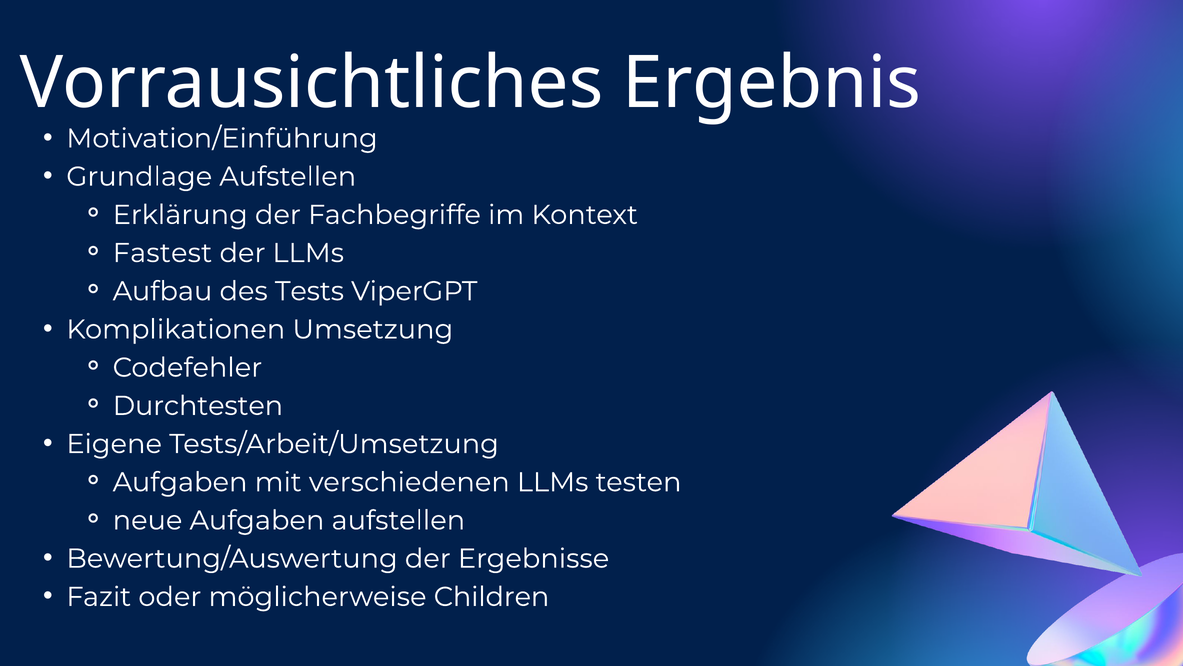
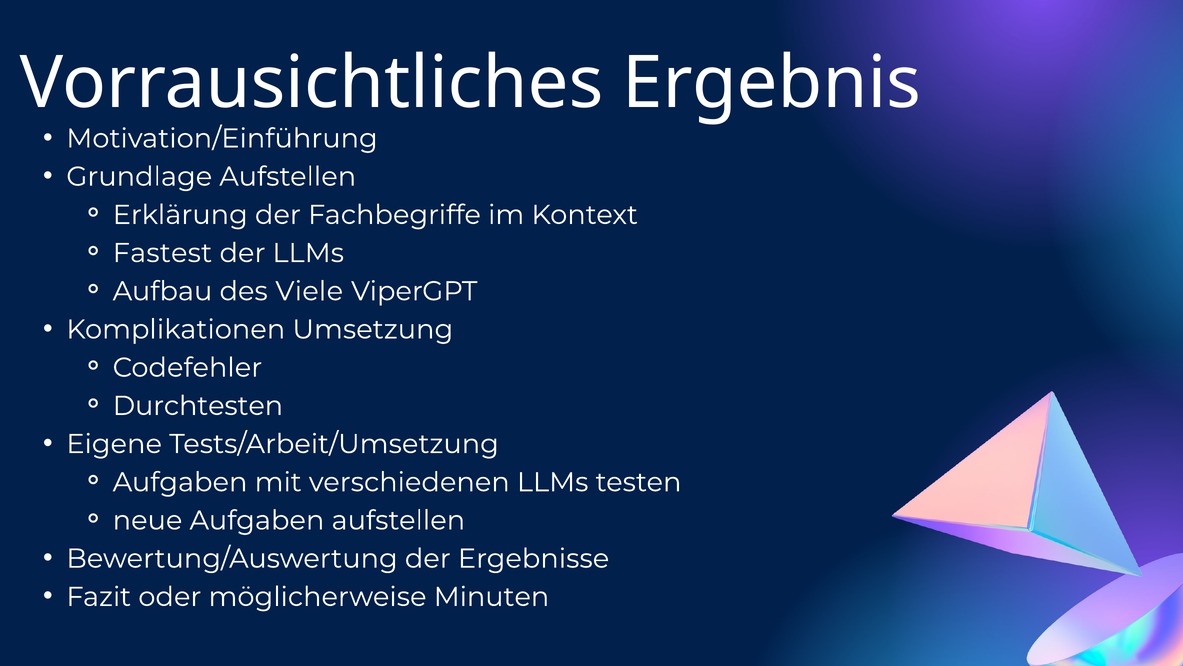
Tests: Tests -> Viele (309, 291)
Children: Children -> Minuten (491, 596)
